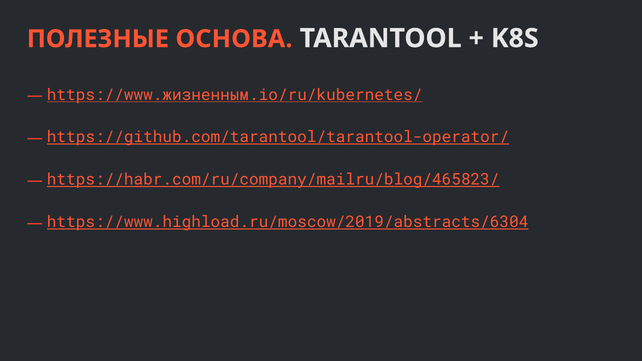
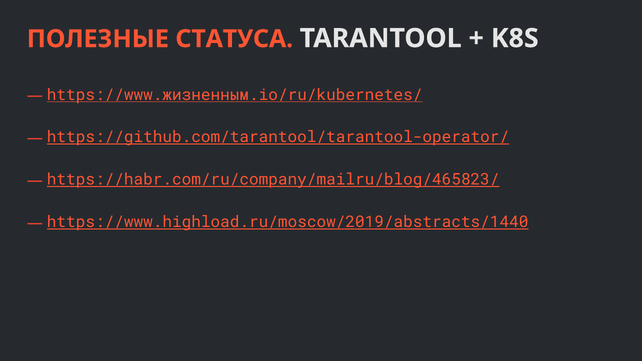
ОСНОВА: ОСНОВА -> СТАТУСА (234, 39)
https://www.highload.ru/moscow/2019/abstracts/6304: https://www.highload.ru/moscow/2019/abstracts/6304 -> https://www.highload.ru/moscow/2019/abstracts/1440 (288, 222)
